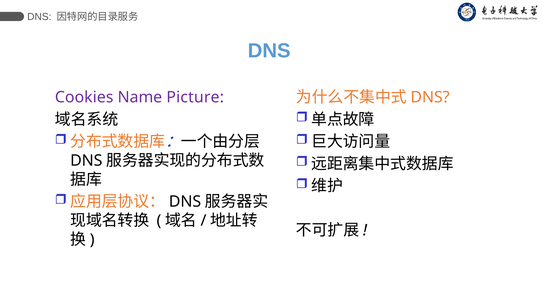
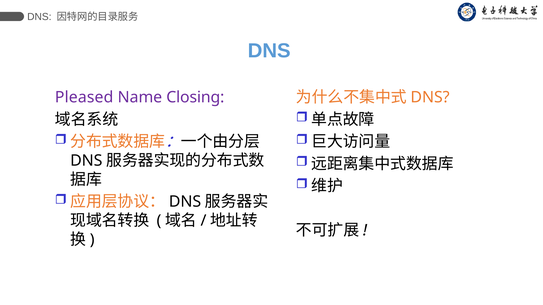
Cookies: Cookies -> Pleased (84, 97)
Picture: Picture -> Closing (195, 97)
